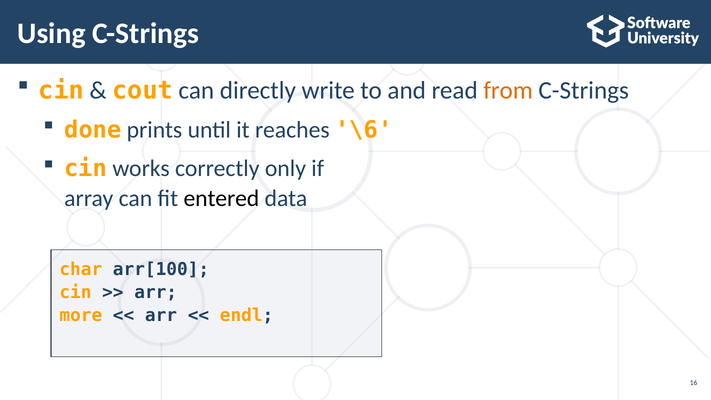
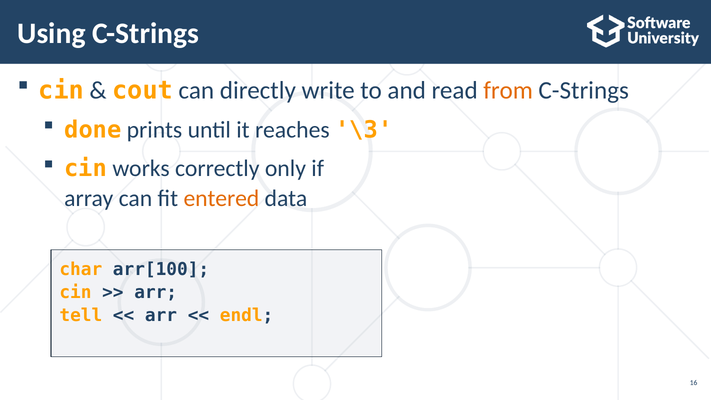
\6: \6 -> \3 (364, 130)
entered colour: black -> orange (221, 198)
more: more -> tell (81, 315)
